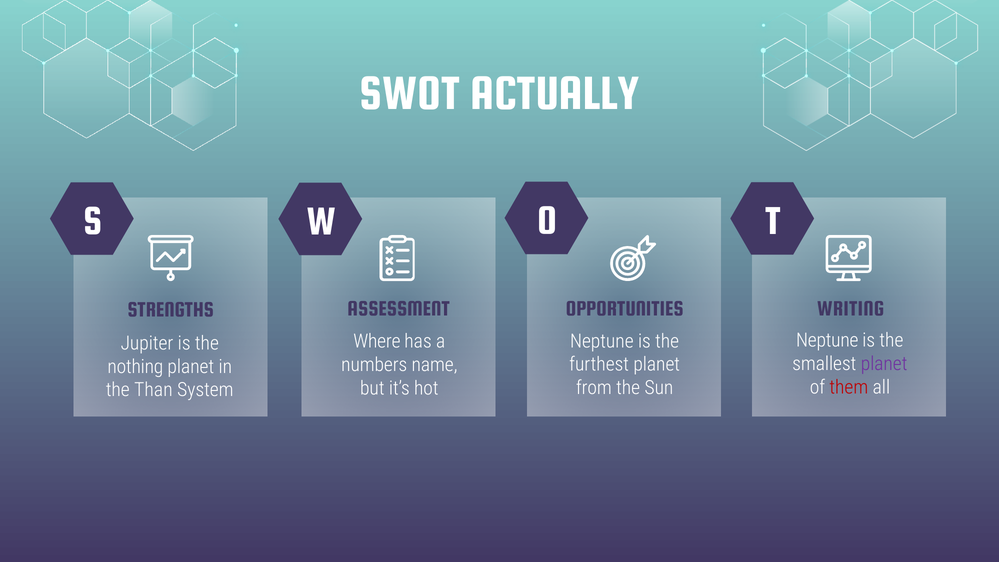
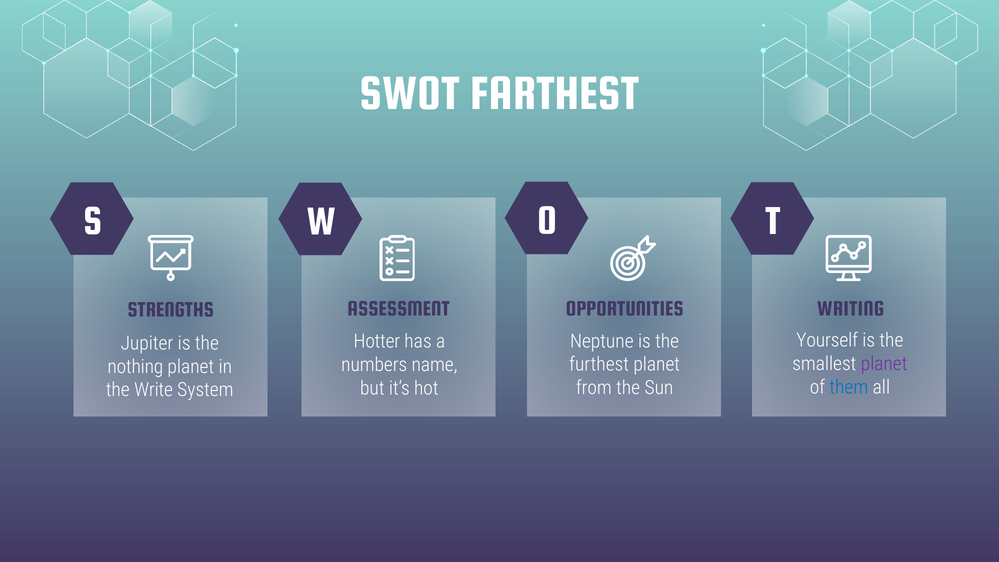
ACTUALLY: ACTUALLY -> FARTHEST (555, 93)
Neptune: Neptune -> Yourself (827, 341)
Where: Where -> Hotter (377, 341)
them colour: red -> blue (849, 387)
Than: Than -> Write (154, 390)
